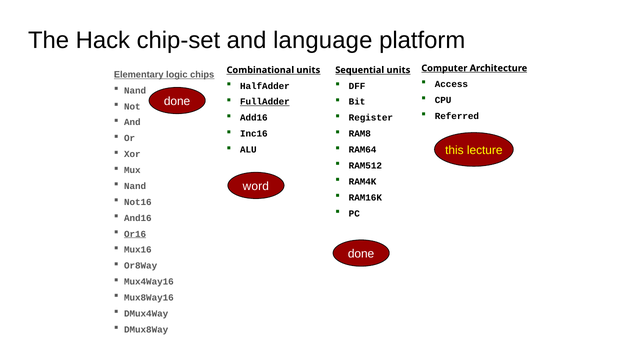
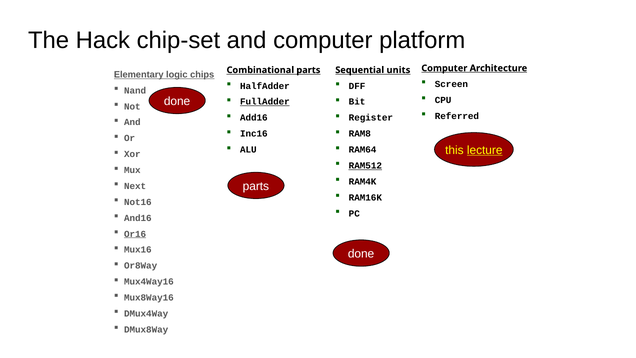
and language: language -> computer (323, 40)
Combinational units: units -> parts (308, 70)
Access: Access -> Screen (451, 84)
lecture underline: none -> present (485, 150)
RAM512 underline: none -> present (365, 166)
word: word -> parts (256, 186)
Nand: Nand -> Next (135, 186)
